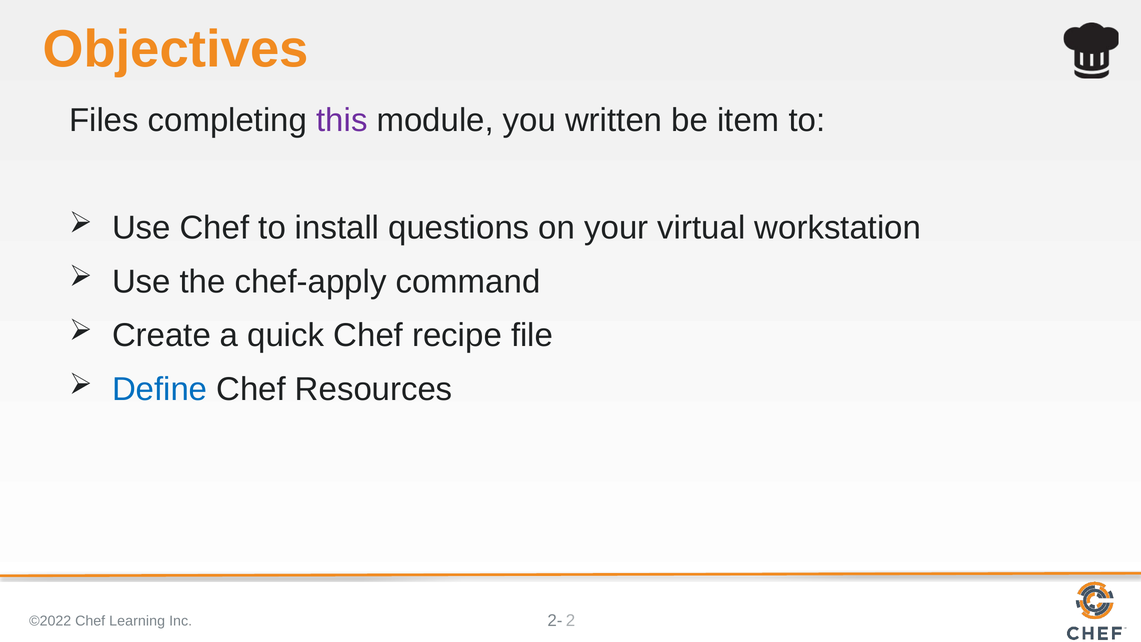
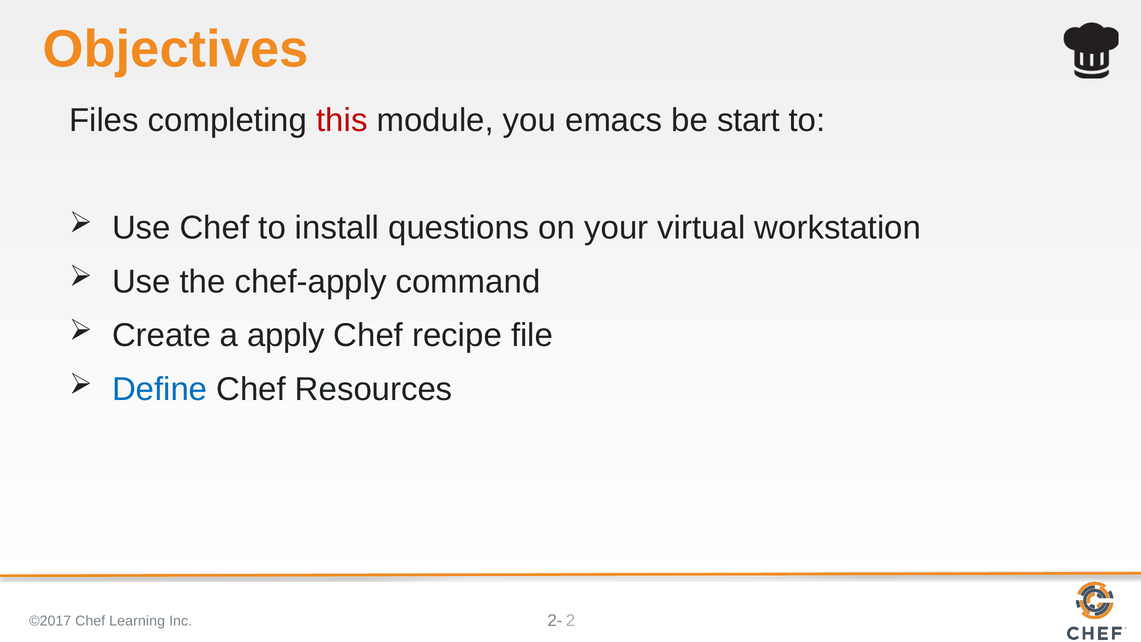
this colour: purple -> red (342, 120)
written: written -> emacs (614, 120)
item: item -> start (748, 120)
quick: quick -> apply (286, 335)
©2022: ©2022 -> ©2017 (50, 621)
